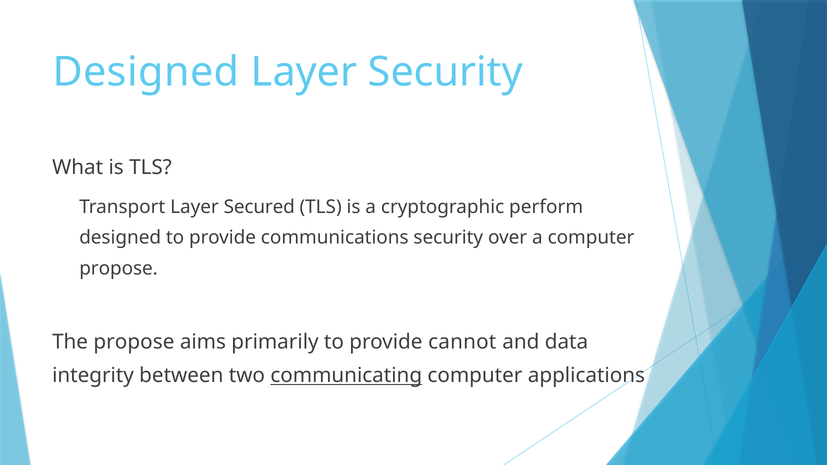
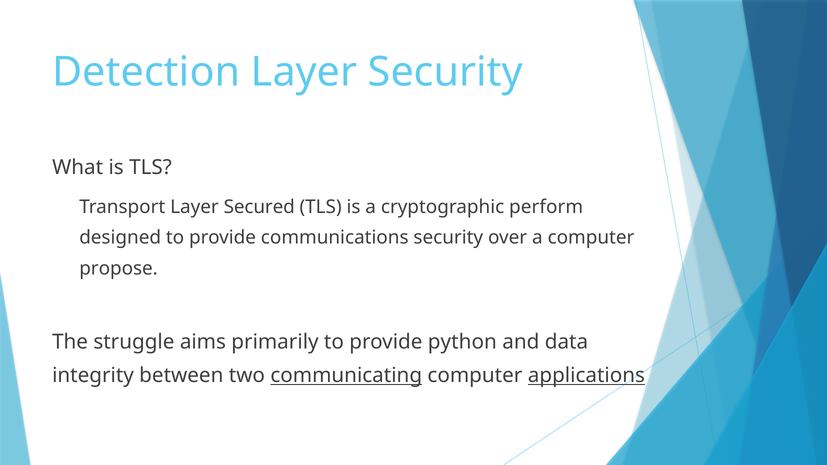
Designed: Designed -> Detection (146, 72)
The propose: propose -> struggle (134, 342)
cannot: cannot -> python (462, 342)
applications underline: none -> present (586, 376)
